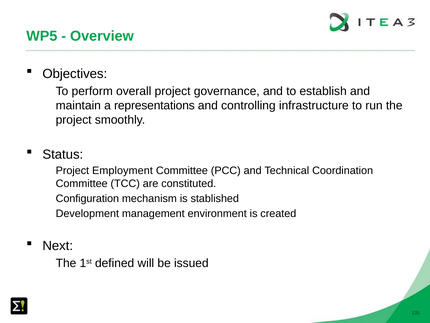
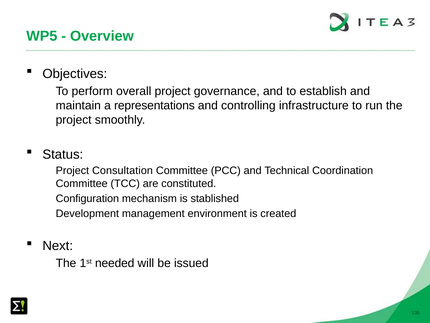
Employment: Employment -> Consultation (122, 170)
defined: defined -> needed (115, 263)
